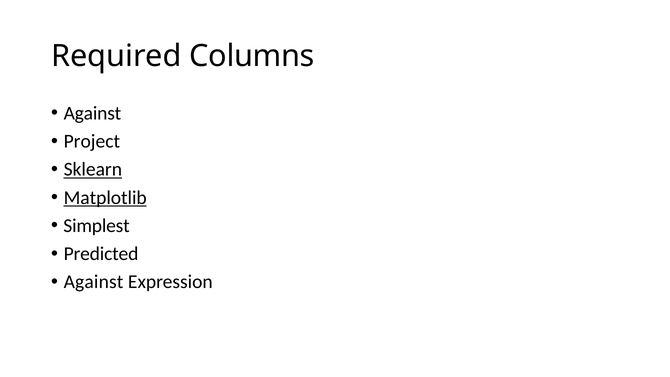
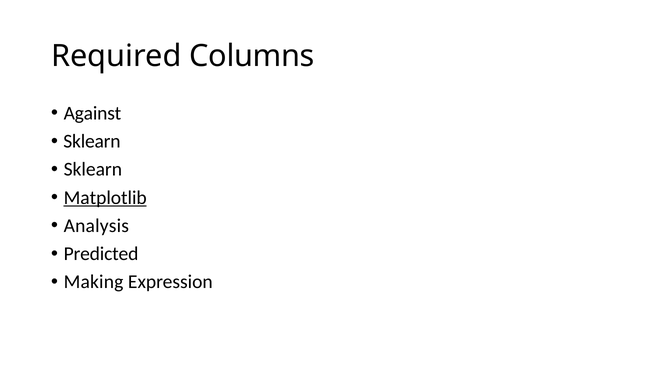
Project: Project -> Sklearn (92, 141)
Sklearn underline: present -> none (93, 169)
Simplest: Simplest -> Analysis (96, 226)
Against: Against -> Making (94, 282)
